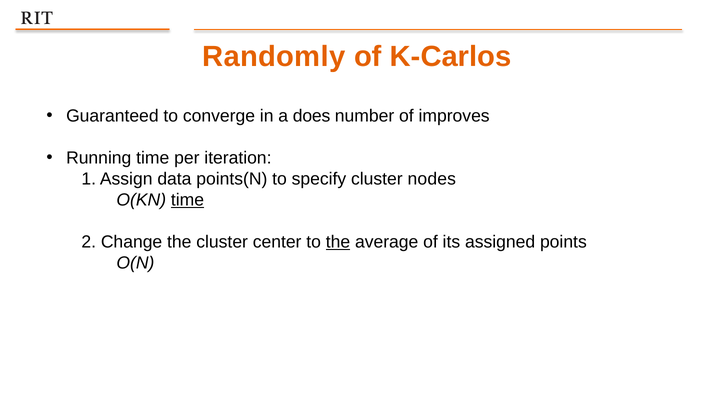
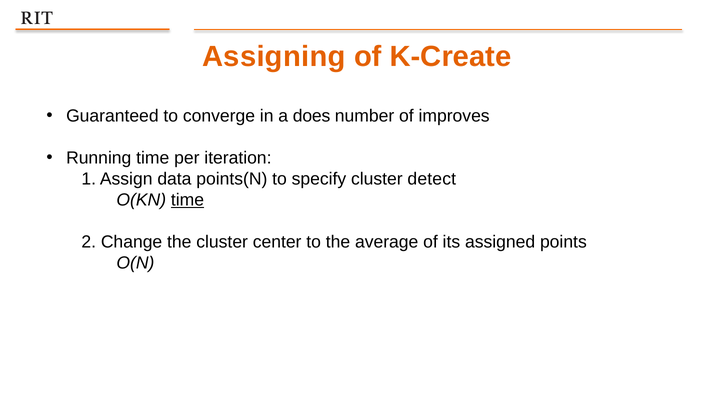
Randomly: Randomly -> Assigning (274, 57)
K-Carlos: K-Carlos -> K-Create (451, 57)
nodes: nodes -> detect (432, 179)
the underline: present -> none (338, 242)
